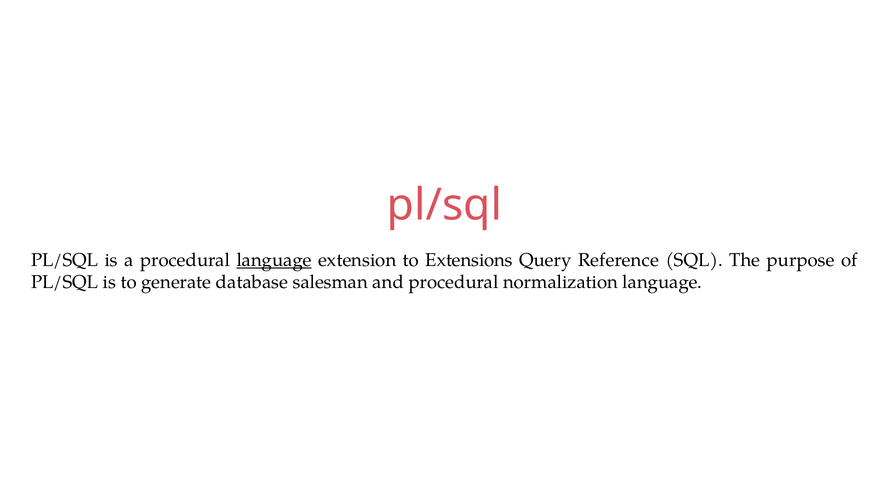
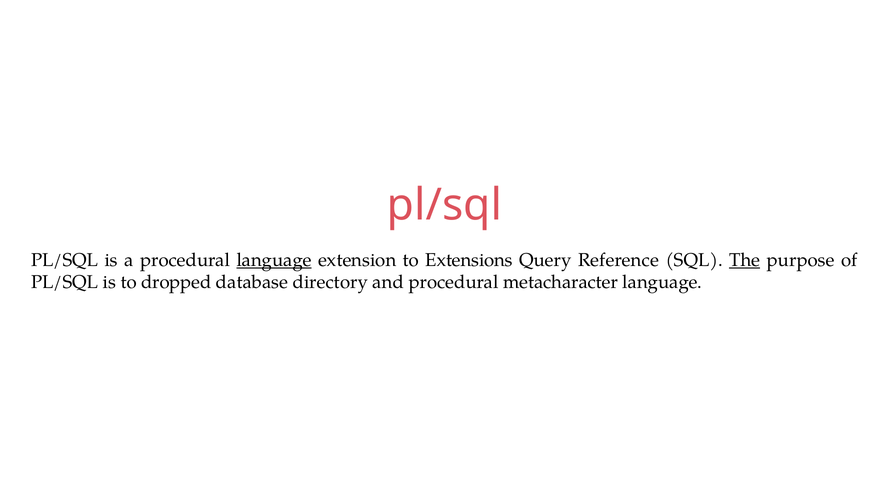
The underline: none -> present (745, 260)
generate: generate -> dropped (176, 282)
salesman: salesman -> directory (330, 282)
normalization: normalization -> metacharacter (561, 282)
